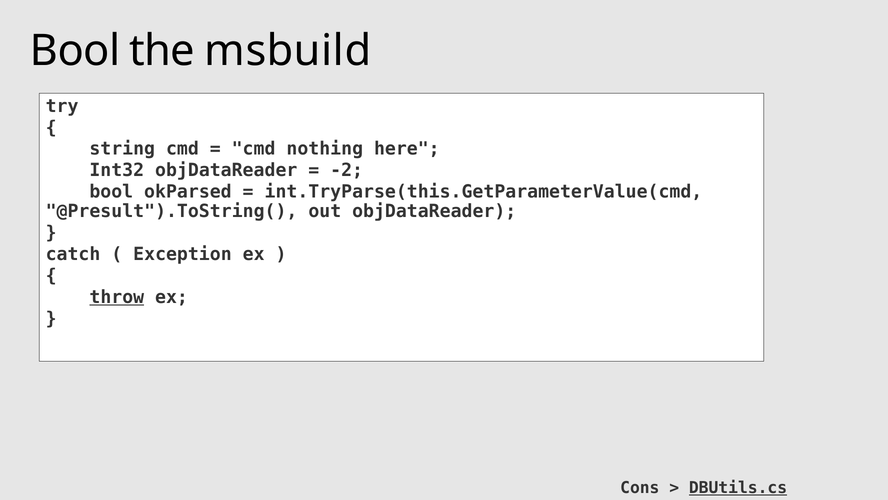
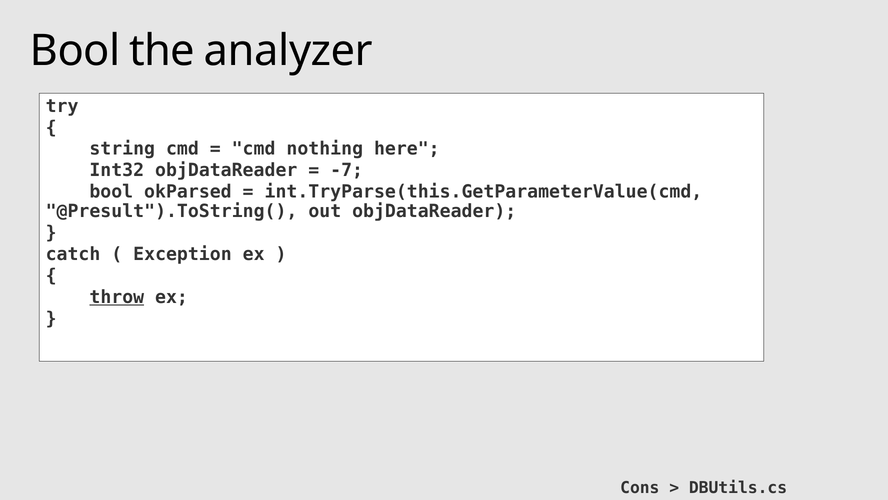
msbuild: msbuild -> analyzer (288, 51)
-2: -2 -> -7 (347, 170)
DBUtils.cs underline: present -> none (738, 487)
